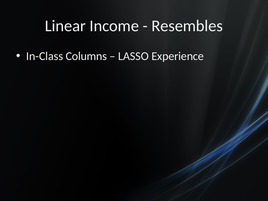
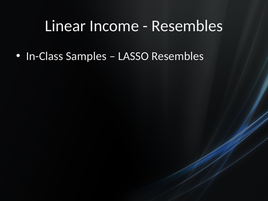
Columns: Columns -> Samples (86, 56)
LASSO Experience: Experience -> Resembles (178, 56)
